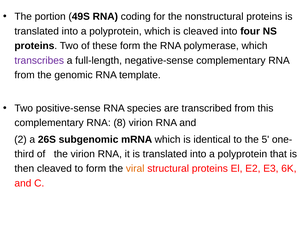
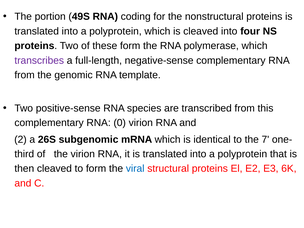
8: 8 -> 0 (120, 123)
5: 5 -> 7 (265, 139)
viral colour: orange -> blue (135, 169)
